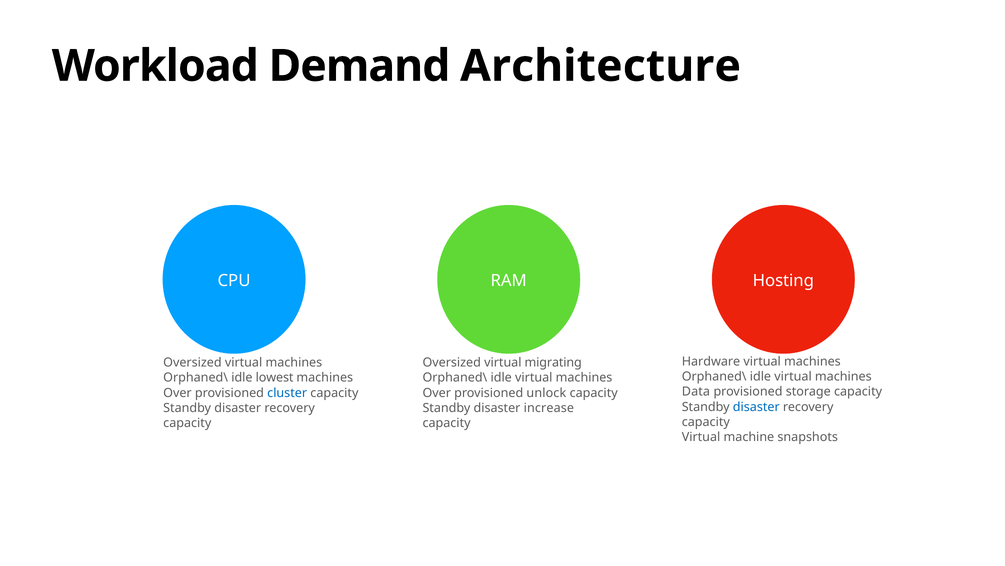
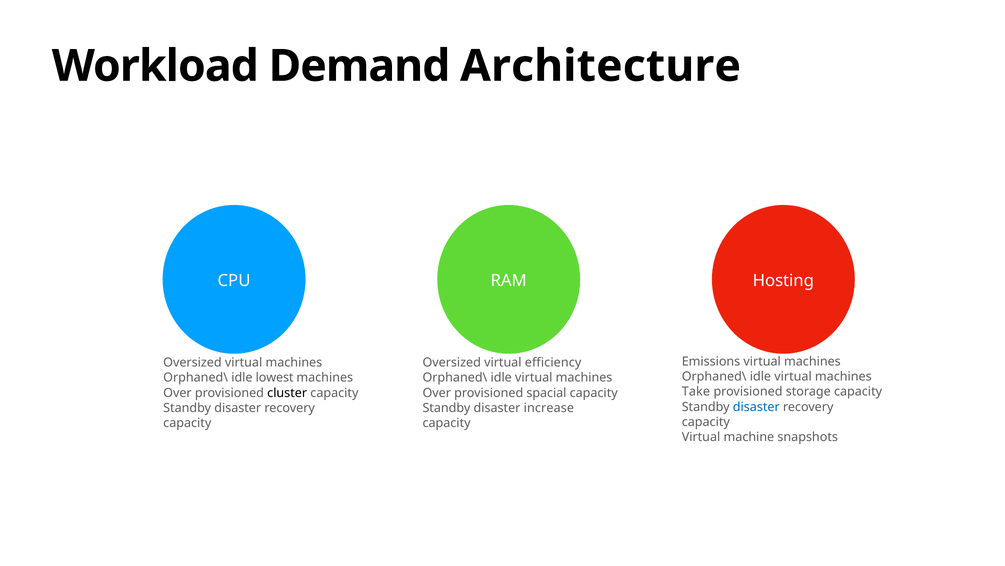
Hardware: Hardware -> Emissions (711, 361)
migrating: migrating -> efficiency (553, 362)
Data: Data -> Take (696, 391)
cluster colour: blue -> black (287, 392)
unlock: unlock -> spacial (546, 392)
